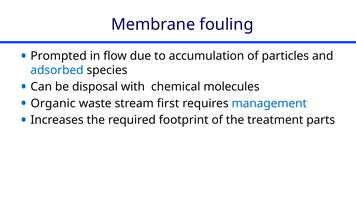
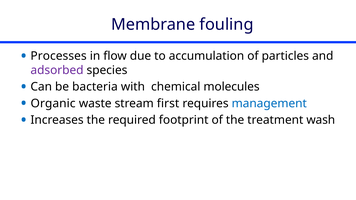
Prompted: Prompted -> Processes (59, 56)
adsorbed colour: blue -> purple (57, 70)
disposal: disposal -> bacteria (95, 87)
parts: parts -> wash (321, 120)
